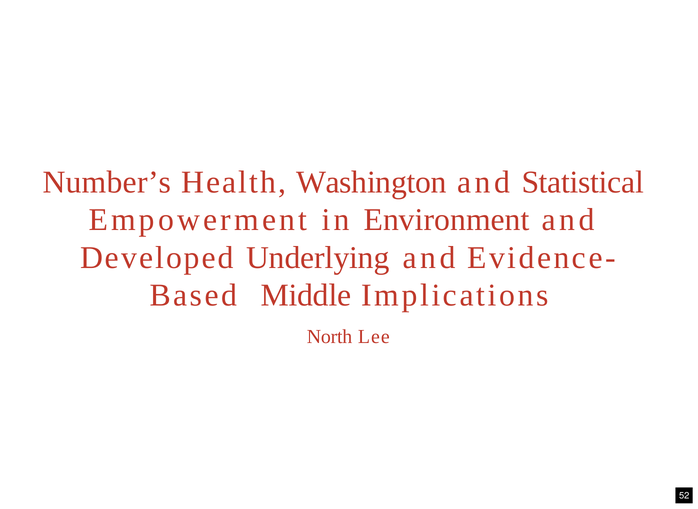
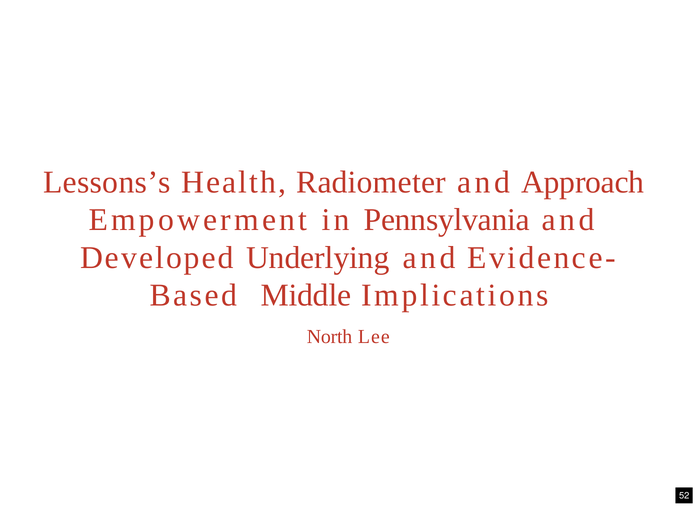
Number’s: Number’s -> Lessons’s (107, 182)
Washington: Washington -> Radiometer (371, 182)
Statistical: Statistical -> Approach (583, 182)
Environment: Environment -> Pennsylvania (447, 220)
